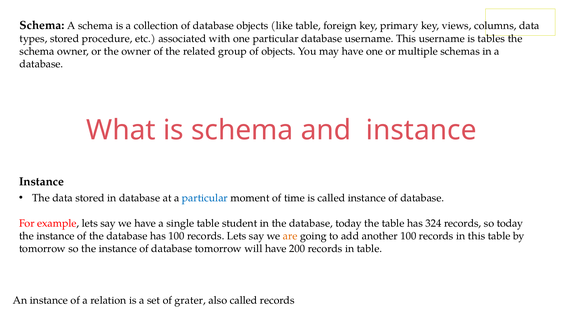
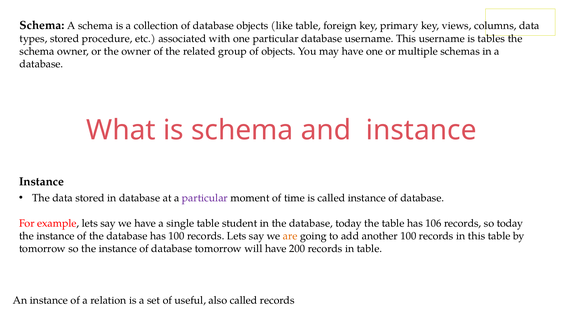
particular colour: blue -> purple (205, 198)
324: 324 -> 106 (433, 223)
grater: grater -> useful (190, 300)
